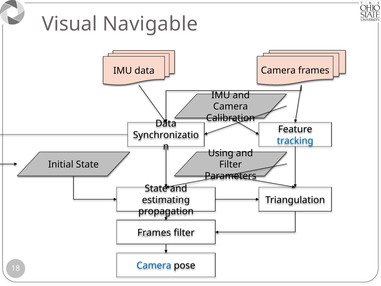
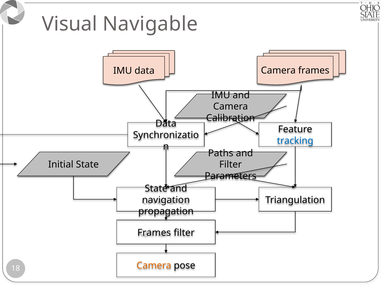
Using: Using -> Paths (221, 153)
estimating: estimating -> navigation (166, 200)
Camera colour: blue -> orange (154, 265)
